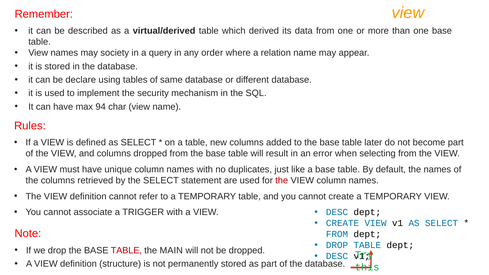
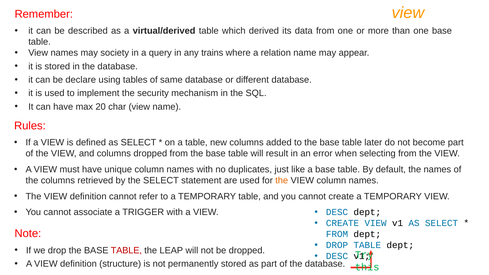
order: order -> trains (212, 53)
94: 94 -> 20 (101, 107)
the colour: red -> orange (282, 181)
MAIN: MAIN -> LEAP (171, 250)
